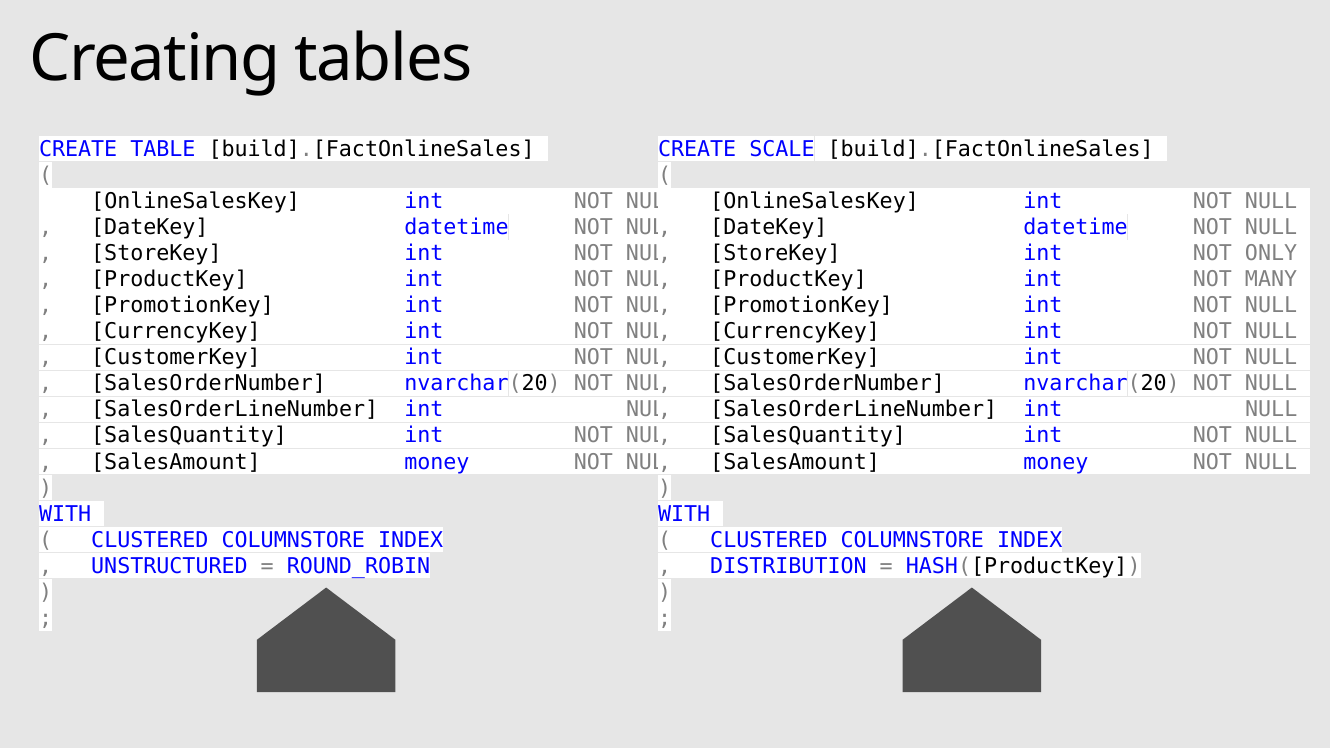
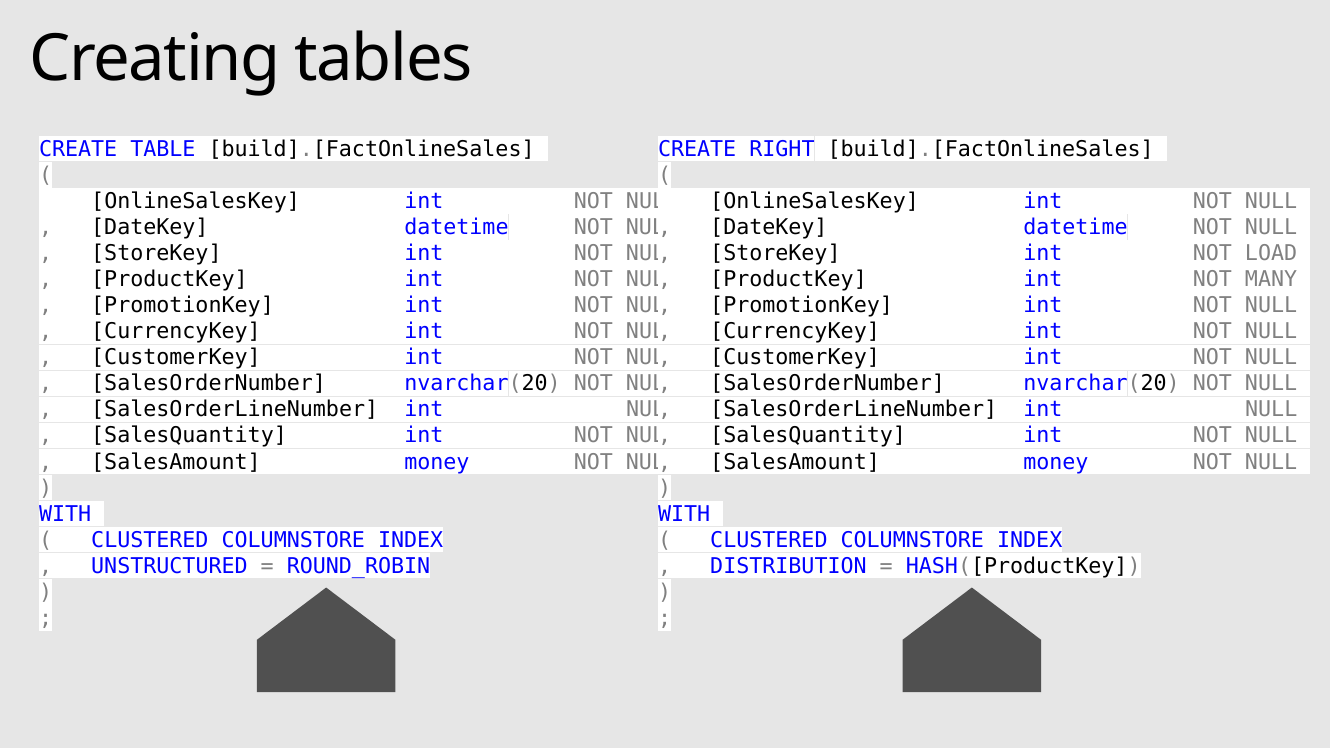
SCALE: SCALE -> RIGHT (782, 149)
ONLY: ONLY -> LOAD (1271, 253)
